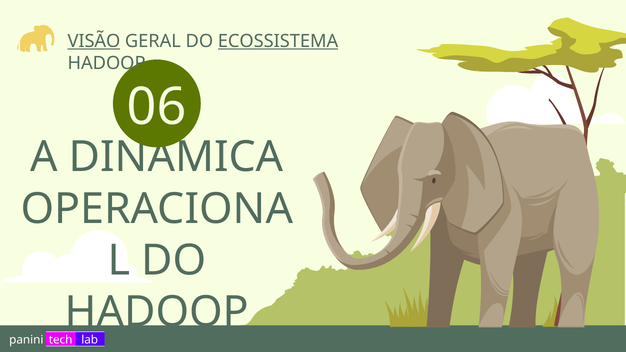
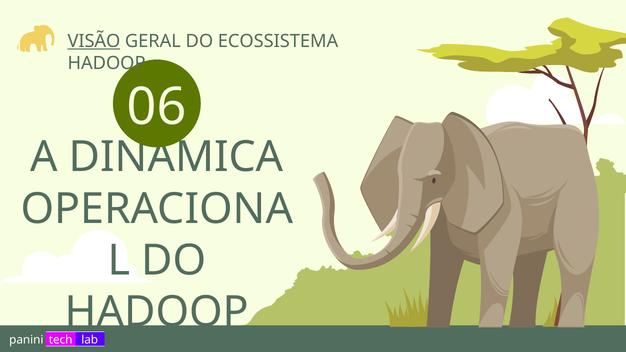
ECOSSISTEMA underline: present -> none (278, 41)
